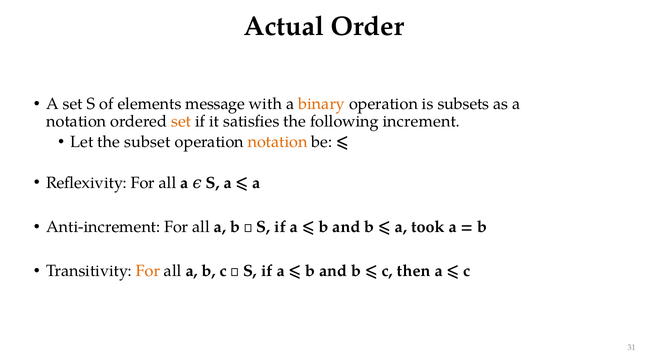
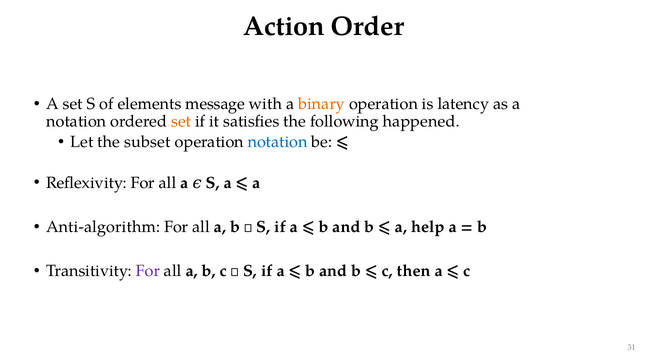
Actual: Actual -> Action (284, 26)
subsets: subsets -> latency (463, 104)
increment: increment -> happened (421, 121)
notation colour: orange -> blue (278, 142)
Anti-increment: Anti-increment -> Anti-algorithm (103, 227)
took: took -> help (428, 227)
For colour: orange -> purple (148, 271)
